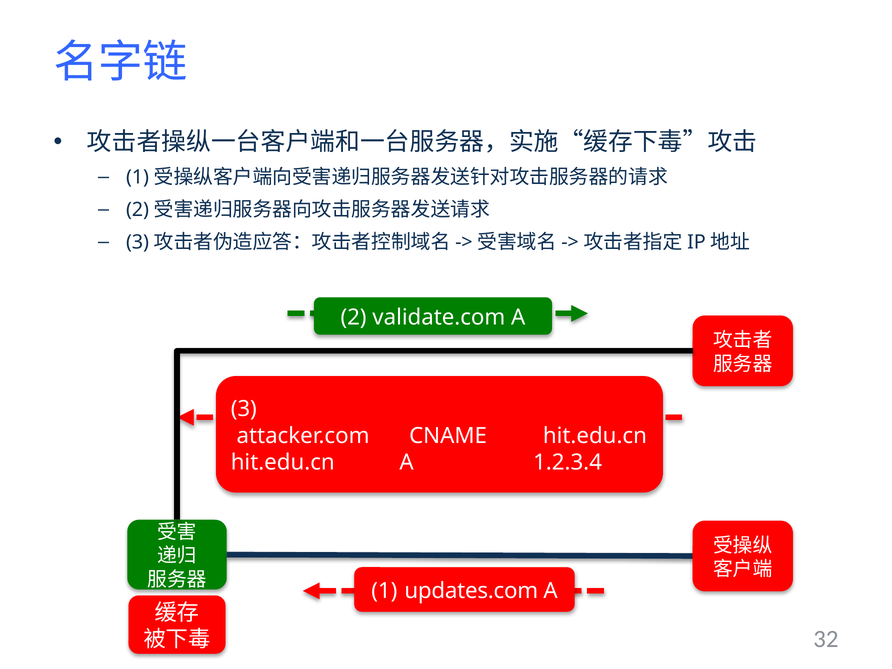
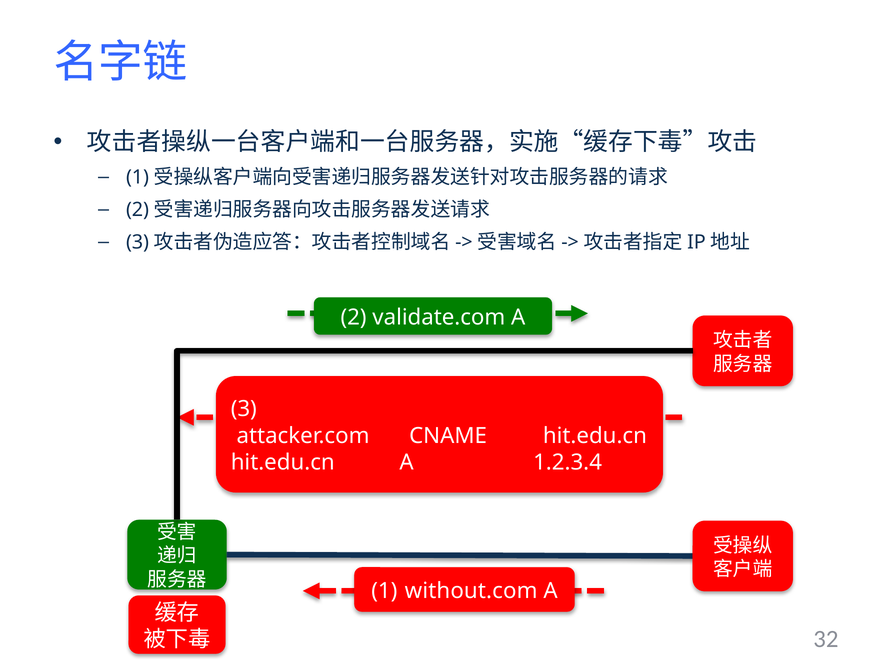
updates.com: updates.com -> without.com (471, 591)
